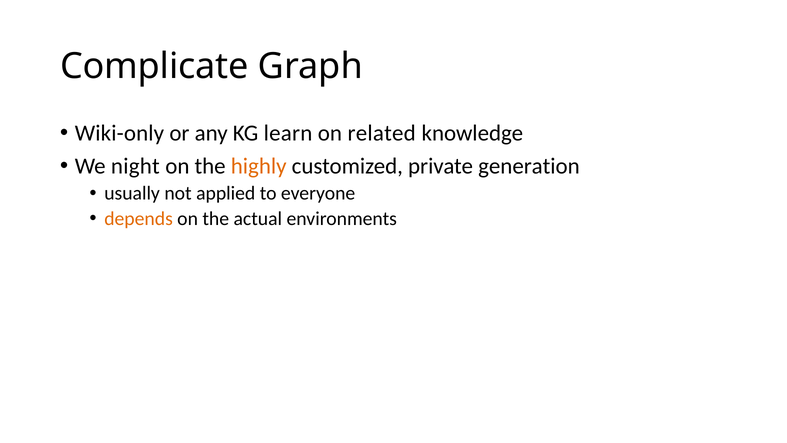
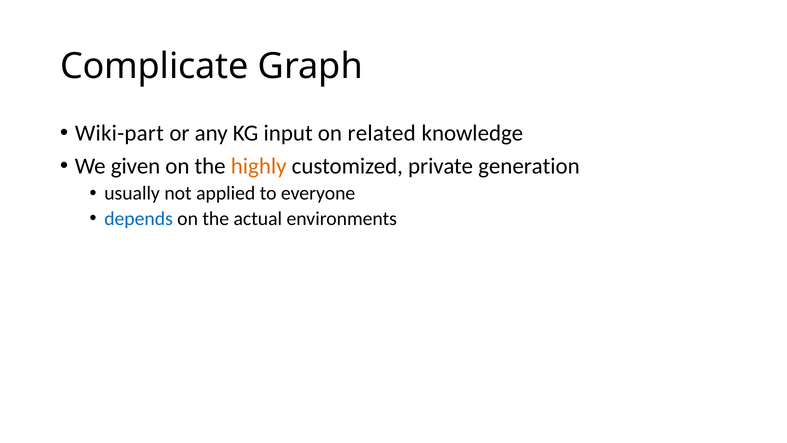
Wiki-only: Wiki-only -> Wiki-part (119, 133)
learn: learn -> input (288, 133)
night: night -> given (136, 166)
depends colour: orange -> blue (139, 219)
